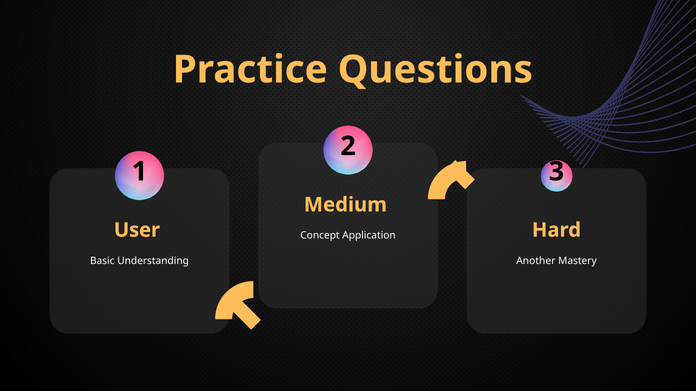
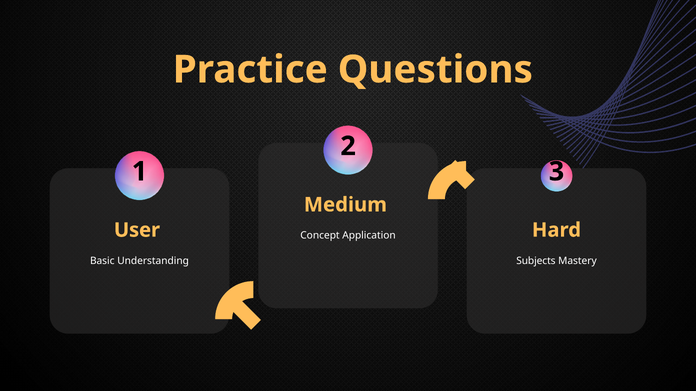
Another: Another -> Subjects (536, 261)
